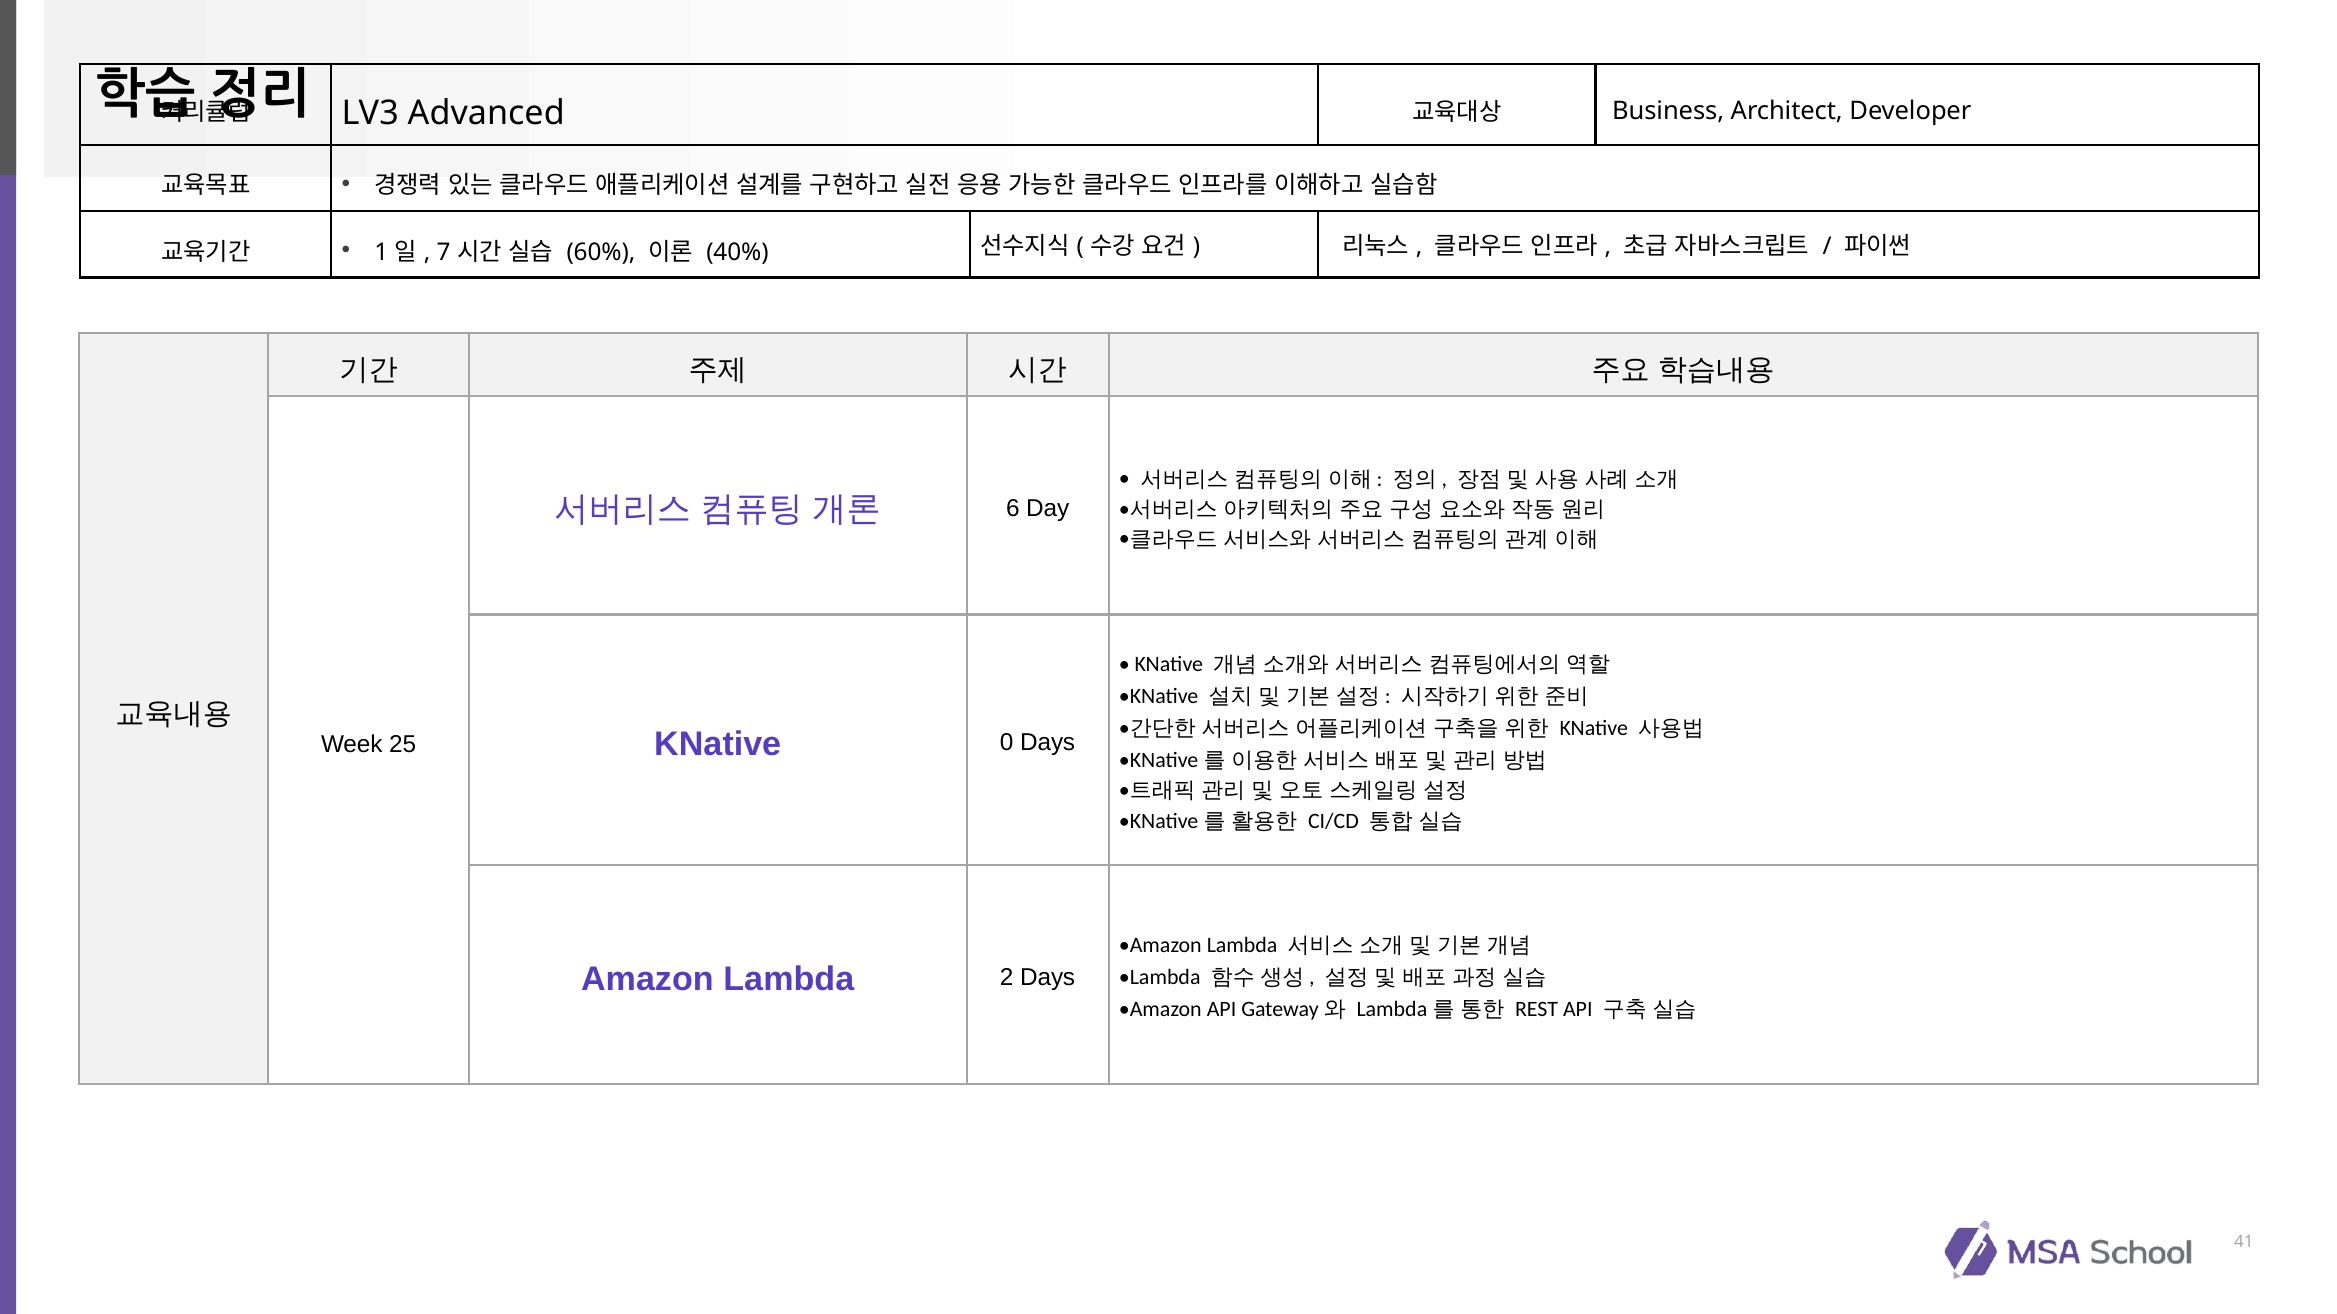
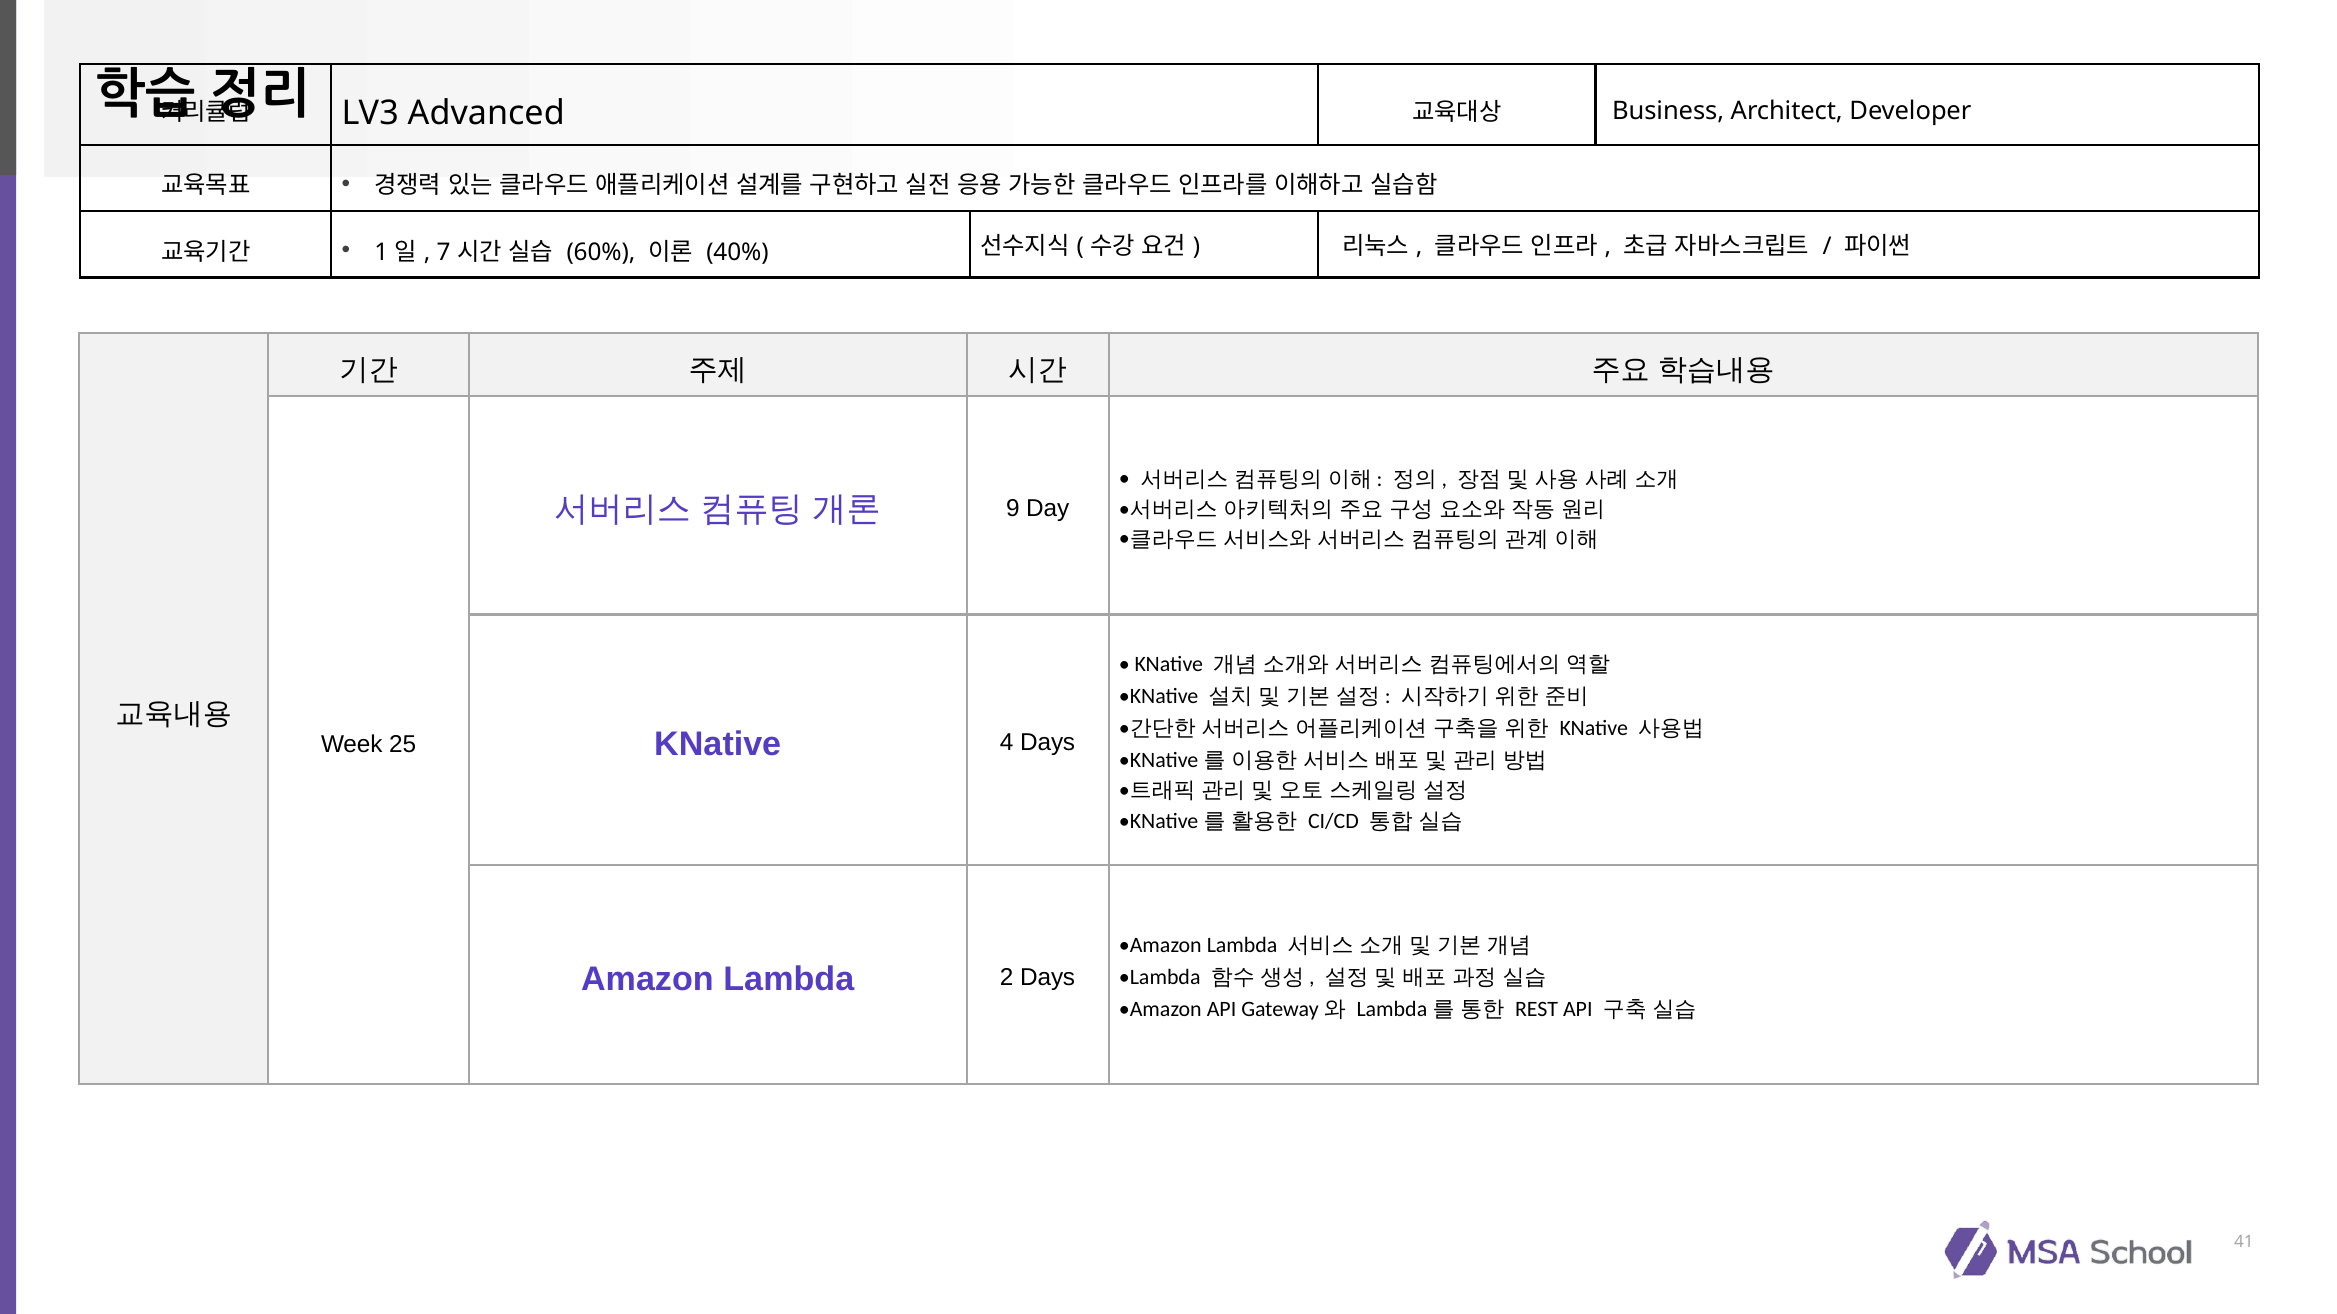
6: 6 -> 9 (1013, 509)
0: 0 -> 4 (1007, 743)
